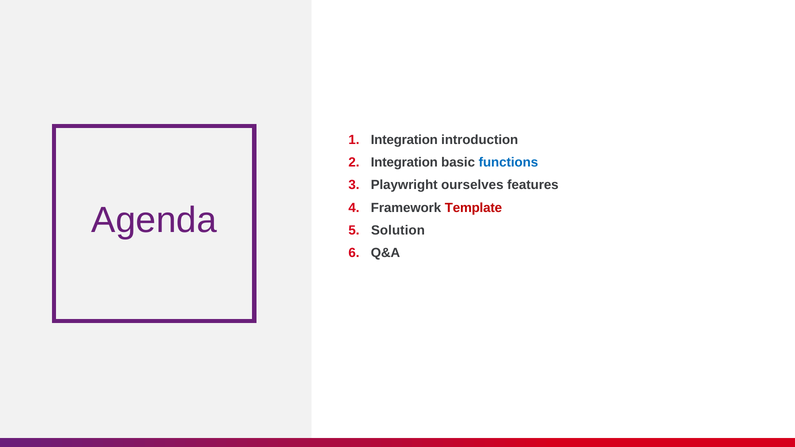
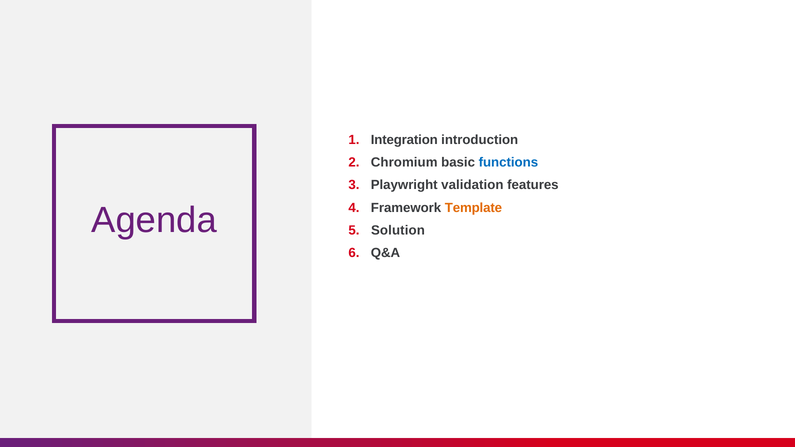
Integration: Integration -> Chromium (404, 163)
ourselves: ourselves -> validation (472, 185)
Template colour: red -> orange (473, 208)
